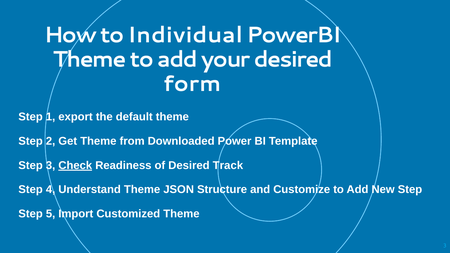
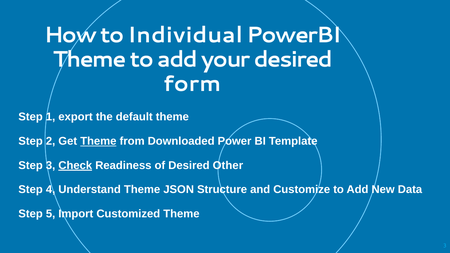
Theme underline: none -> present (98, 141)
Track: Track -> Other (228, 165)
New Step: Step -> Data (410, 190)
